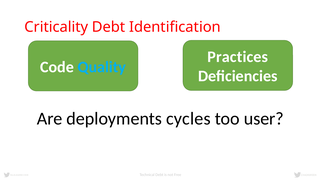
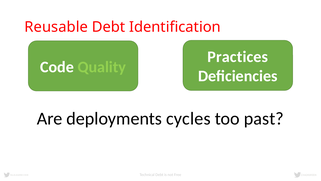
Criticality: Criticality -> Reusable (56, 27)
Quality colour: light blue -> light green (102, 67)
user: user -> past (264, 118)
